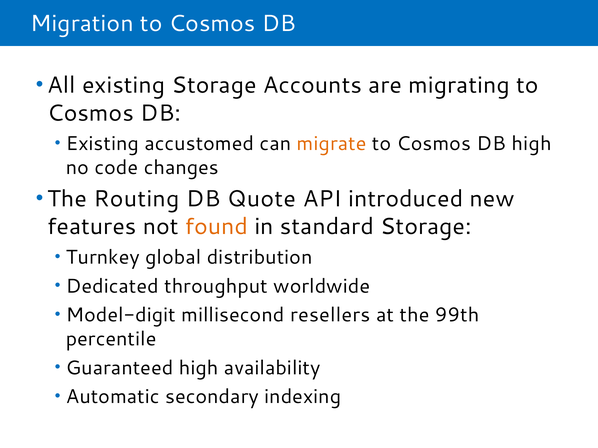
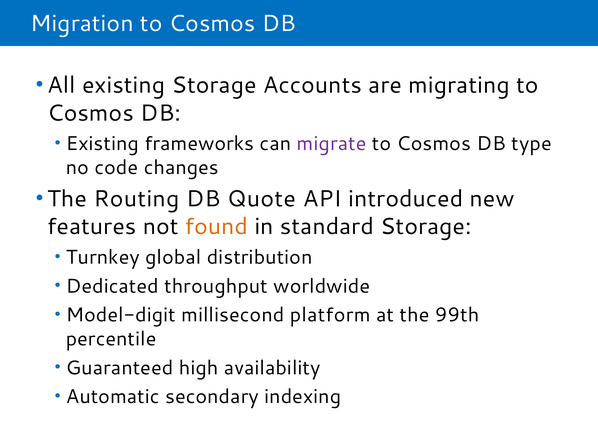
accustomed: accustomed -> frameworks (199, 144)
migrate colour: orange -> purple (332, 144)
DB high: high -> type (532, 144)
resellers: resellers -> platform (330, 315)
